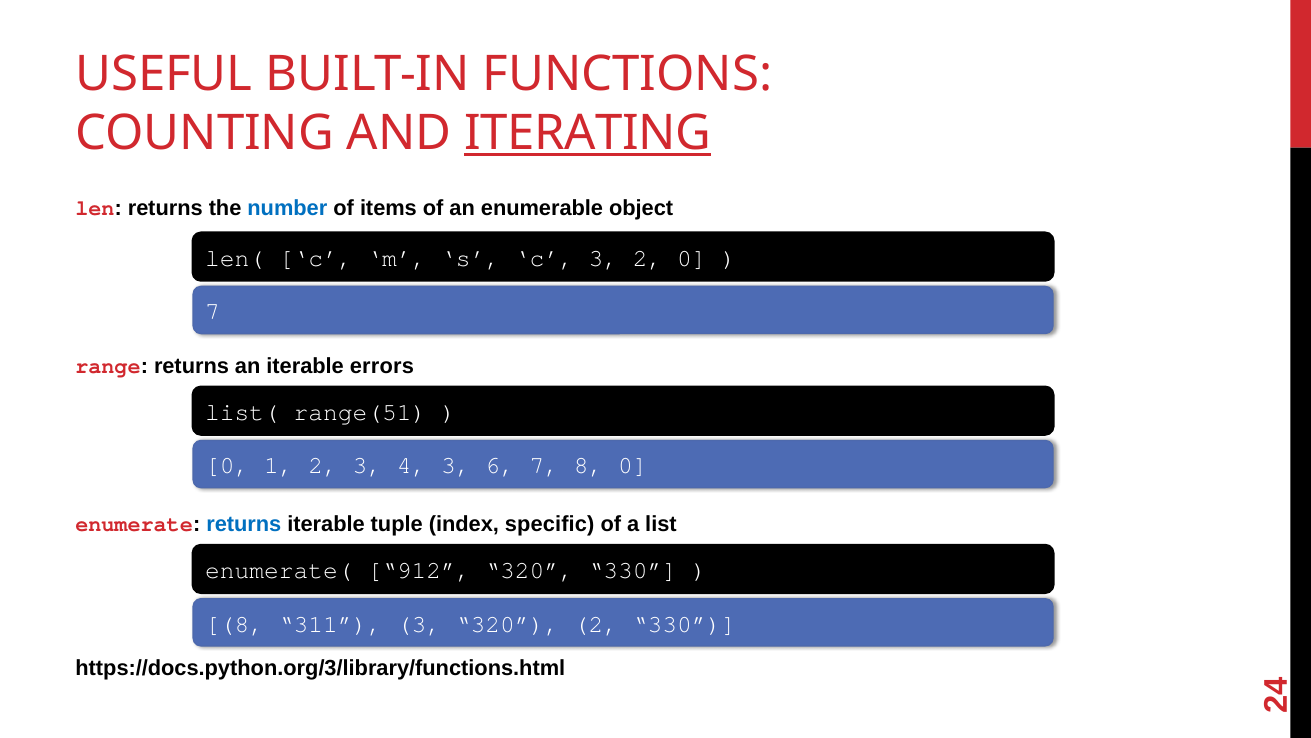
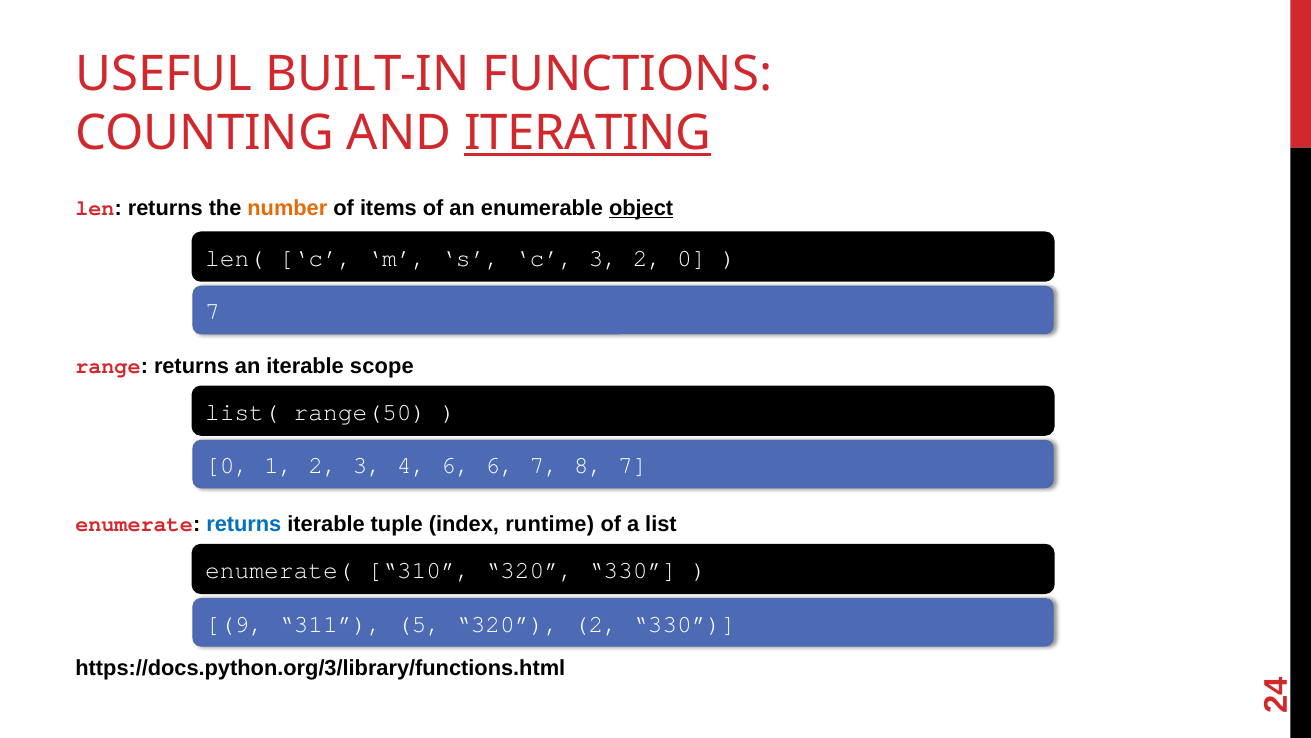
number colour: blue -> orange (287, 208)
object underline: none -> present (641, 208)
errors: errors -> scope (382, 366)
range(51: range(51 -> range(50 (360, 412)
4 3: 3 -> 6 (456, 465)
8 0: 0 -> 7 (633, 465)
specific: specific -> runtime (550, 524)
912: 912 -> 310 (419, 570)
8: 8 -> 9 (235, 624)
311 3: 3 -> 5 (419, 624)
